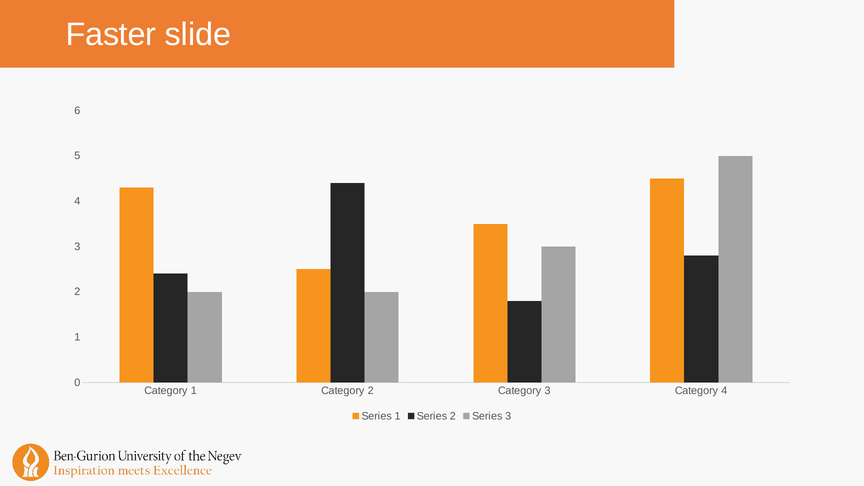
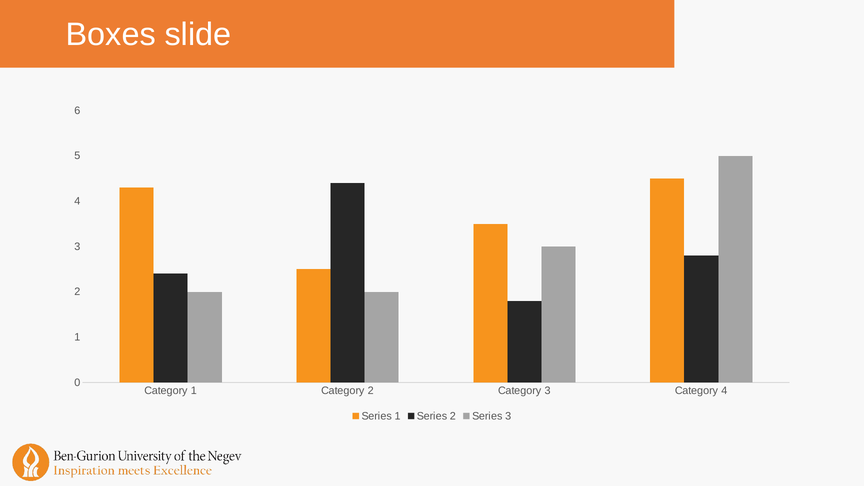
Faster: Faster -> Boxes (111, 35)
